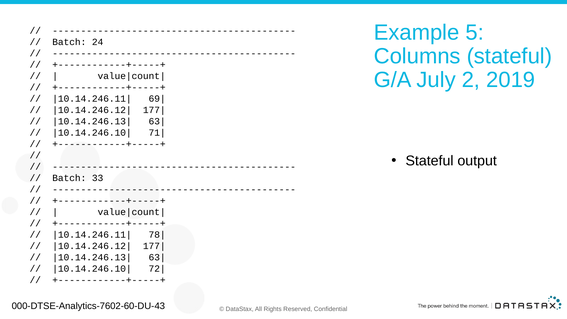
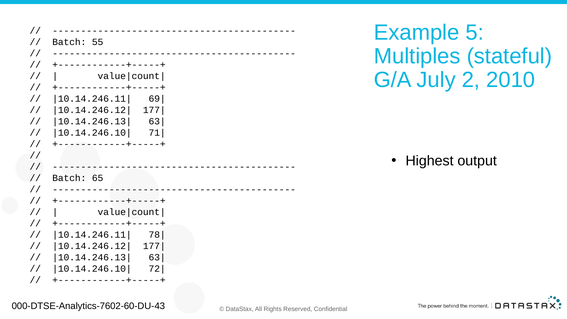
24: 24 -> 55 (98, 42)
Columns: Columns -> Multiples (417, 56)
2019: 2019 -> 2010 (511, 80)
Stateful: Stateful -> Highest (430, 161)
33: 33 -> 65 (98, 178)
